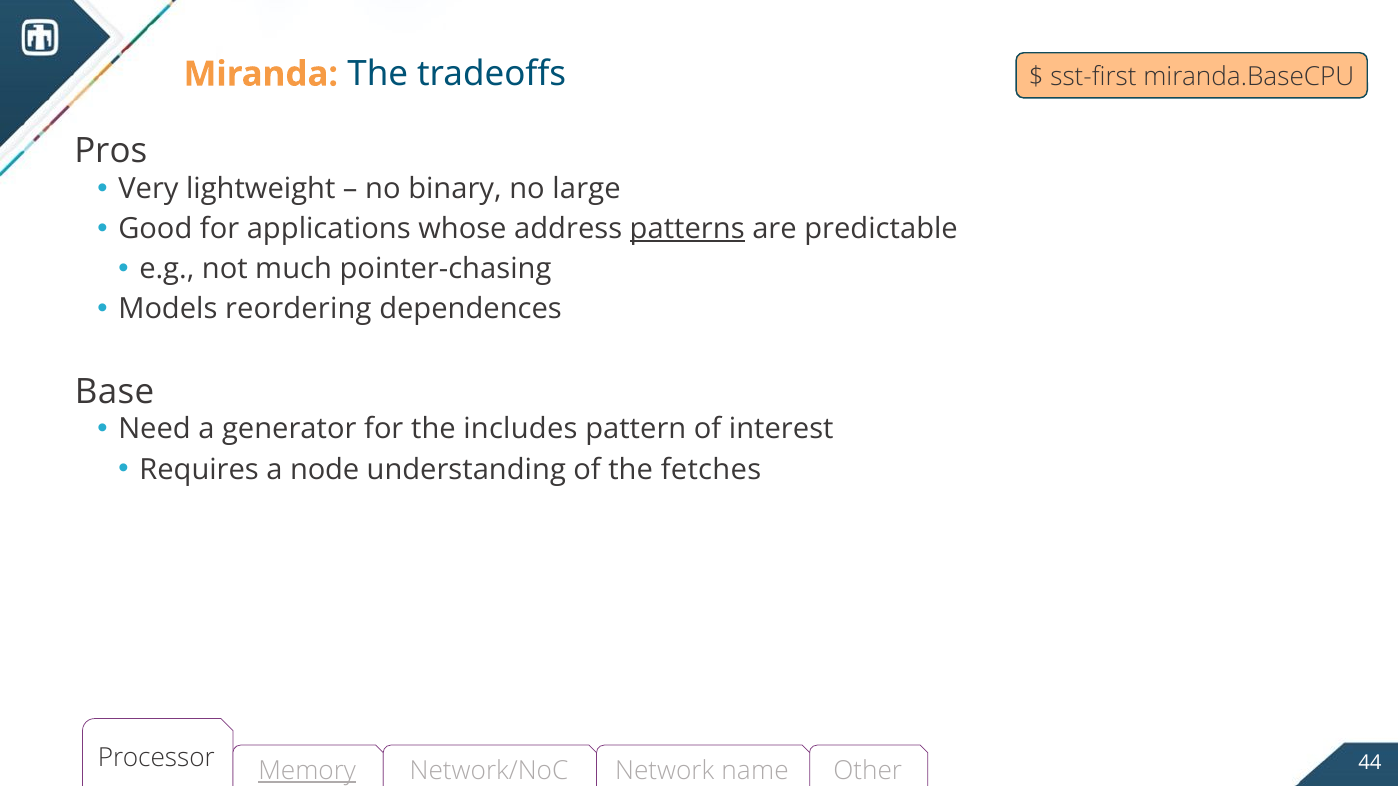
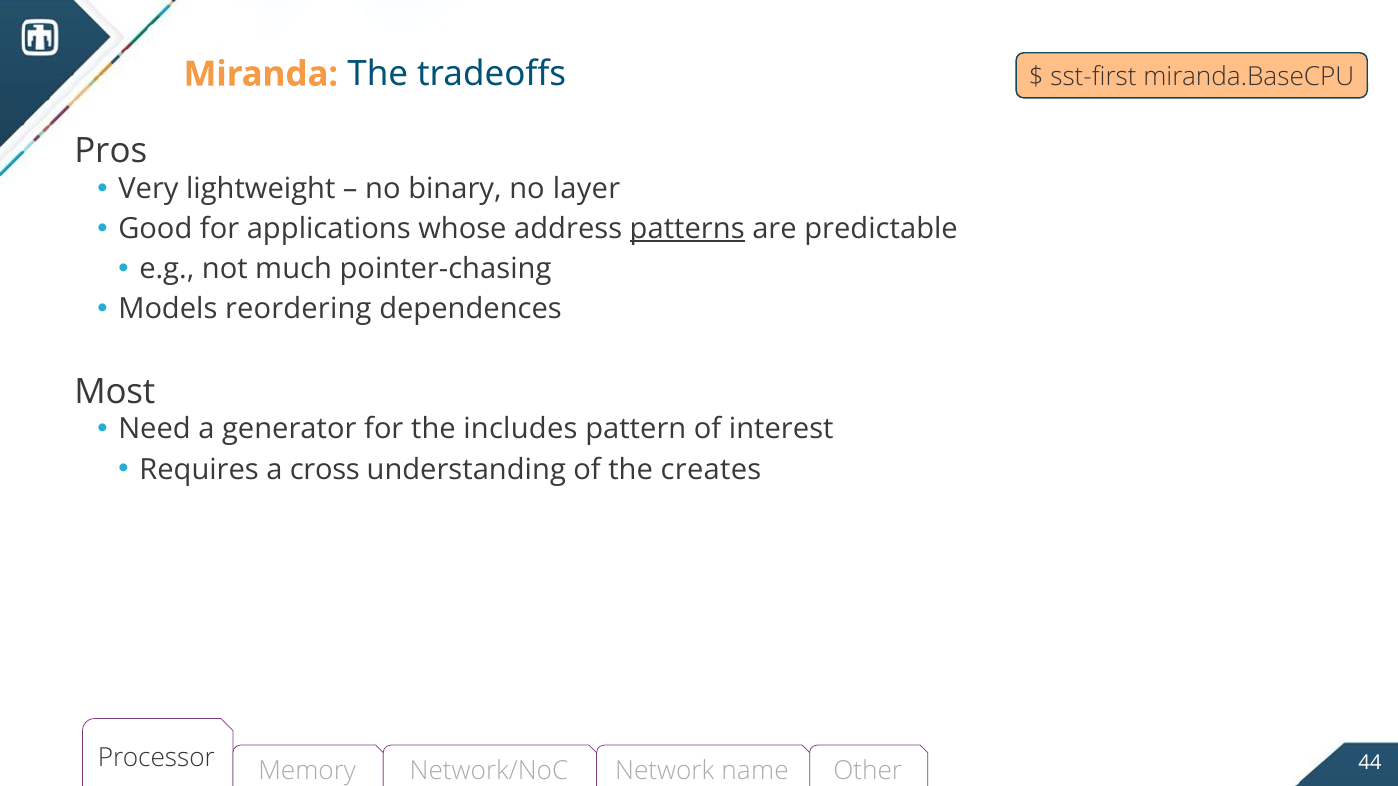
large: large -> layer (587, 189)
Base: Base -> Most (115, 392)
node: node -> cross (325, 470)
fetches: fetches -> creates (711, 470)
Memory underline: present -> none (307, 771)
